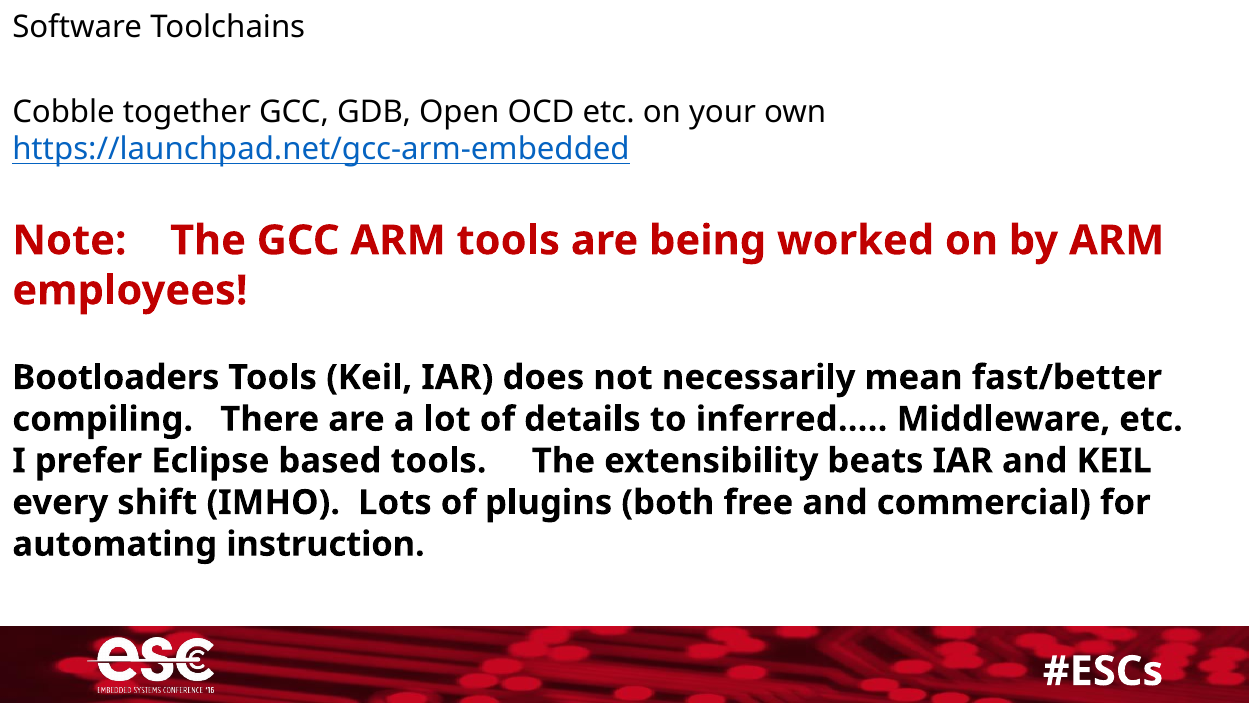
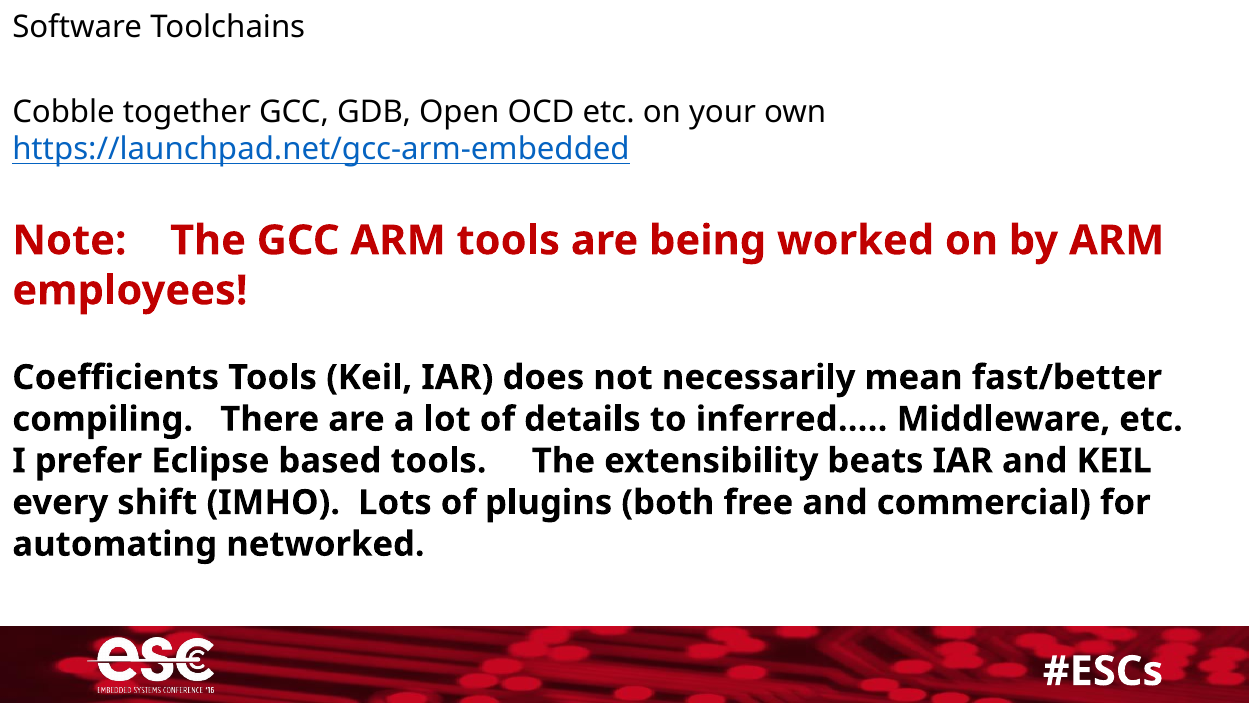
Bootloaders: Bootloaders -> Coefficients (116, 377)
instruction: instruction -> networked (325, 544)
